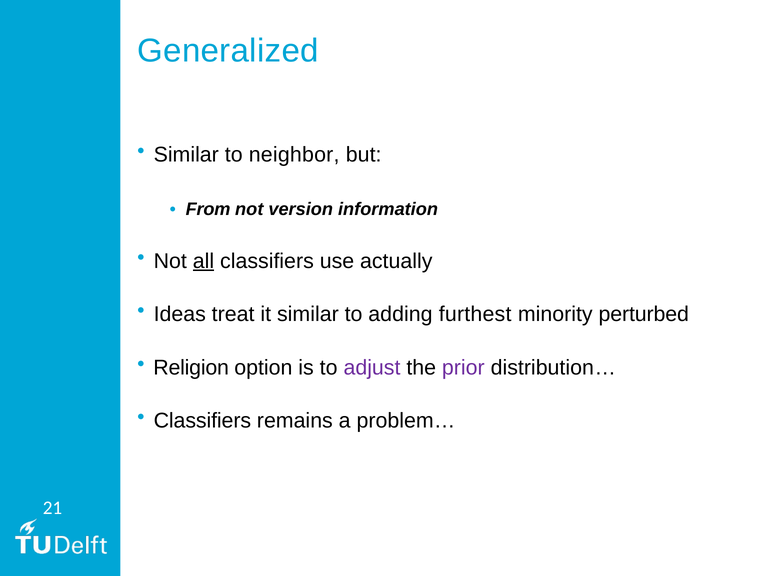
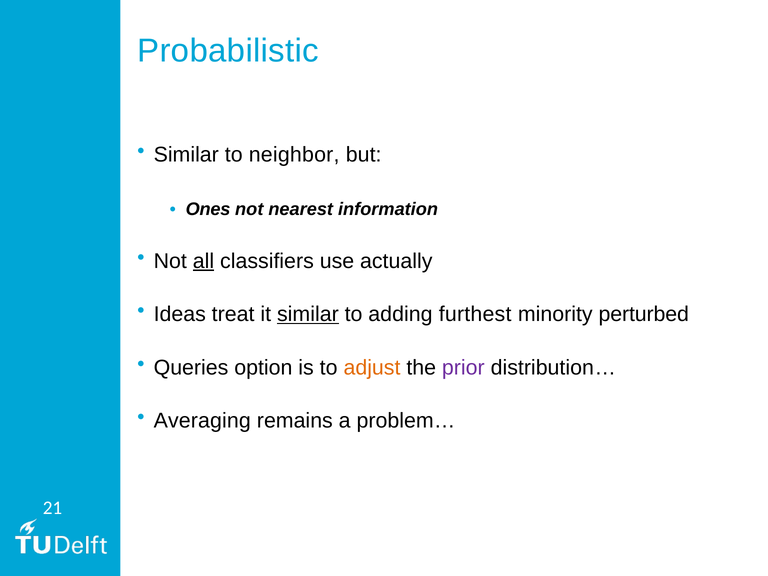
Generalized: Generalized -> Probabilistic (228, 51)
From: From -> Ones (208, 209)
version: version -> nearest (301, 209)
similar underline: none -> present (308, 314)
Religion: Religion -> Queries (191, 368)
adjust colour: purple -> orange (372, 368)
Classifiers: Classifiers -> Averaging (202, 421)
